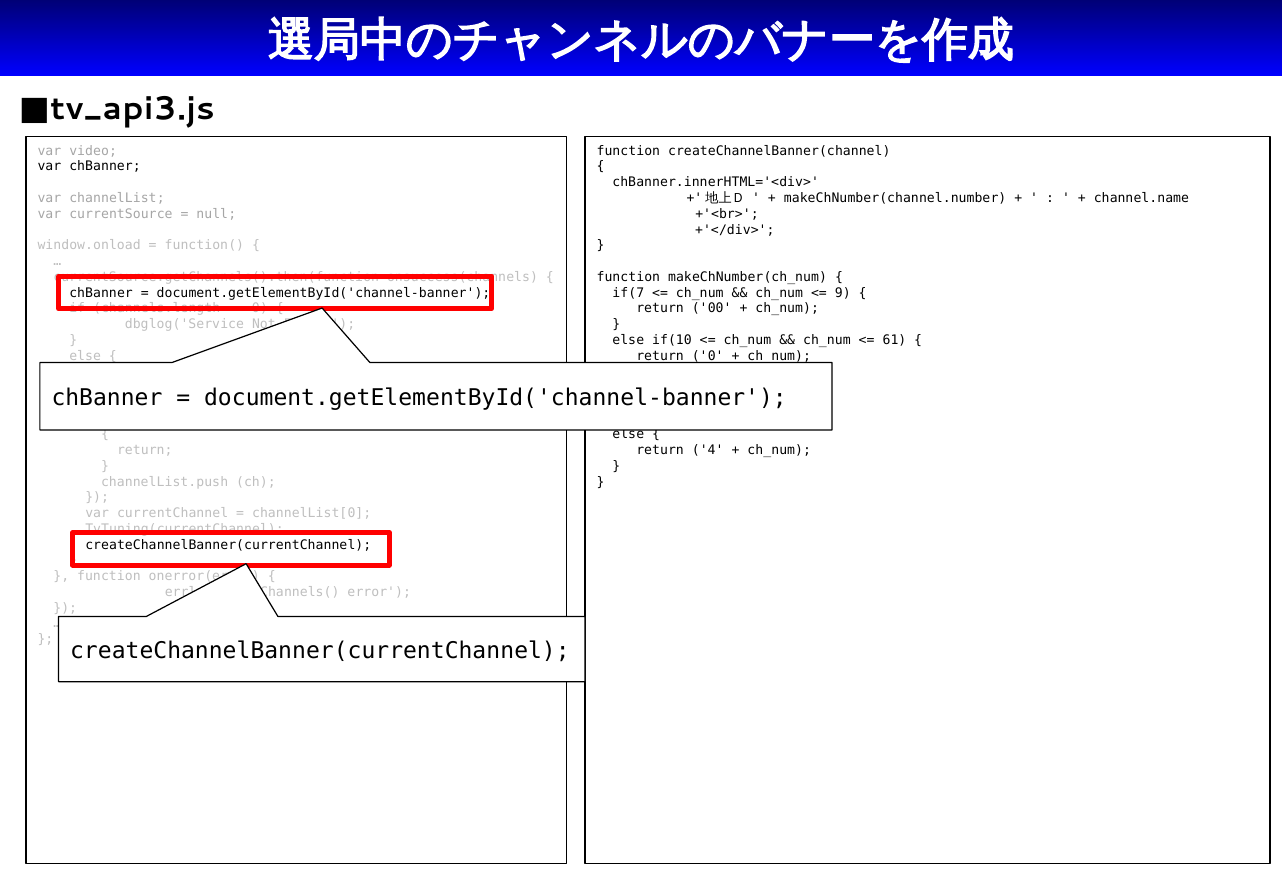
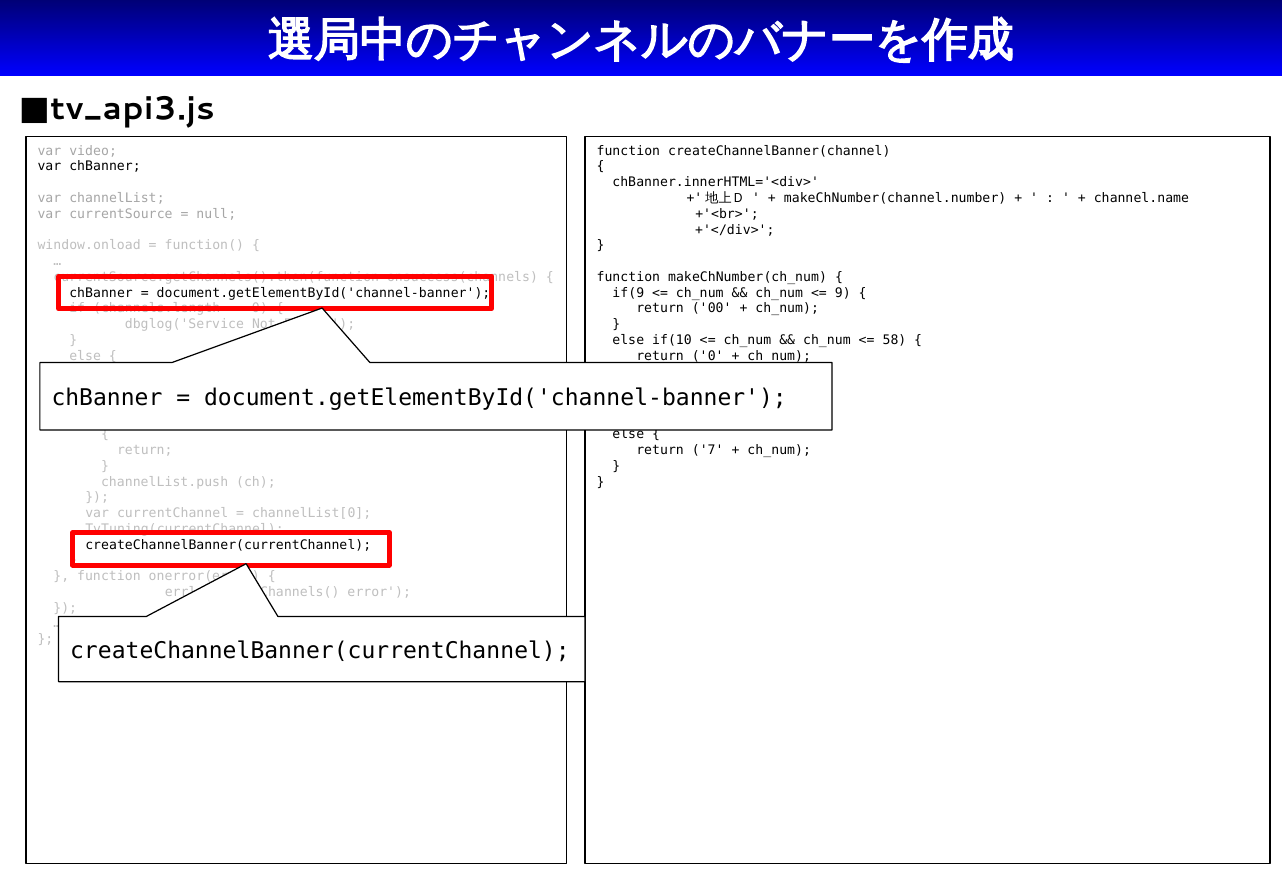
if(7: if(7 -> if(9 (628, 293)
61: 61 -> 58 (894, 340)
4: 4 -> 7 (708, 450)
